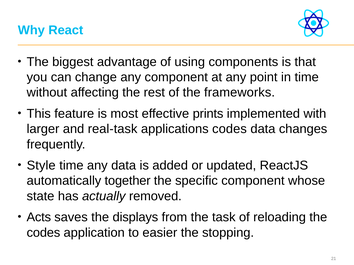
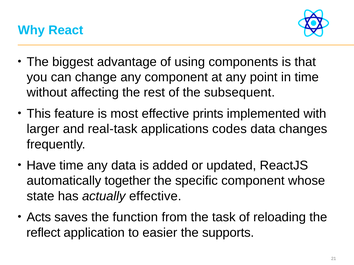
frameworks: frameworks -> subsequent (240, 93)
Style: Style -> Have (41, 166)
actually removed: removed -> effective (155, 196)
displays: displays -> function (135, 218)
codes: codes -> reflect (43, 233)
stopping: stopping -> supports (228, 233)
